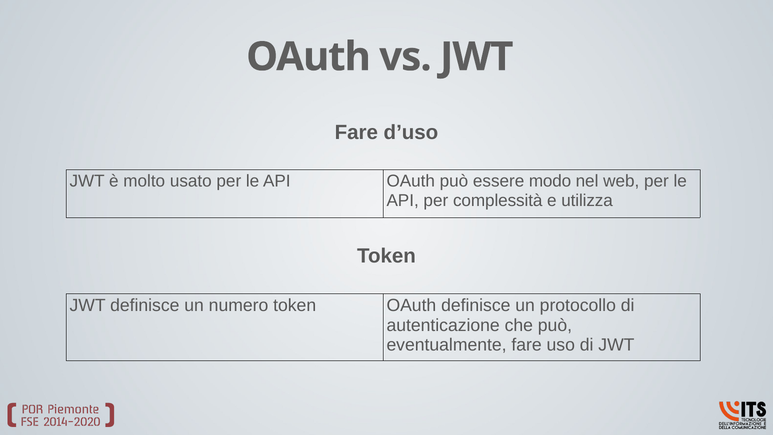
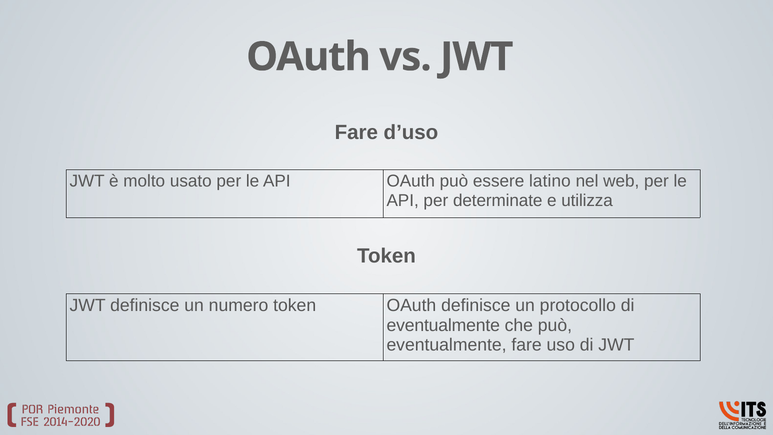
modo: modo -> latino (550, 181)
complessità: complessità -> determinate (498, 200)
autenticazione: autenticazione -> eventualmente (443, 325)
